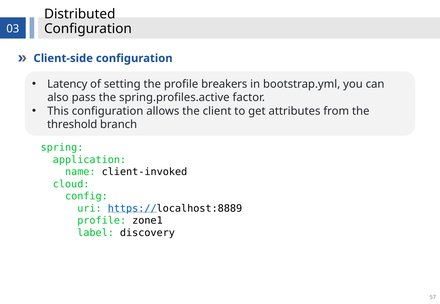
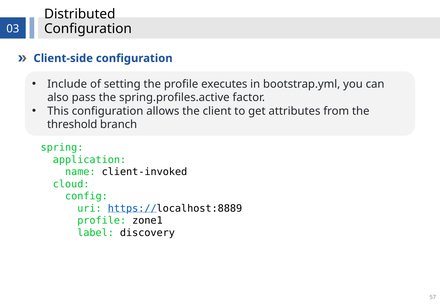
Latency: Latency -> Include (67, 84)
breakers: breakers -> executes (224, 84)
